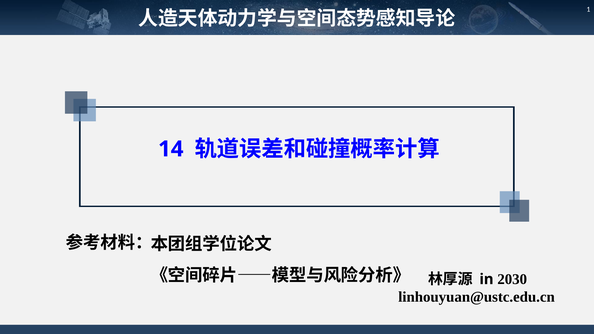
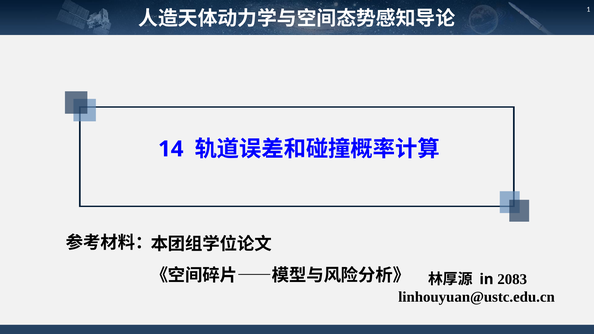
2030: 2030 -> 2083 (512, 279)
